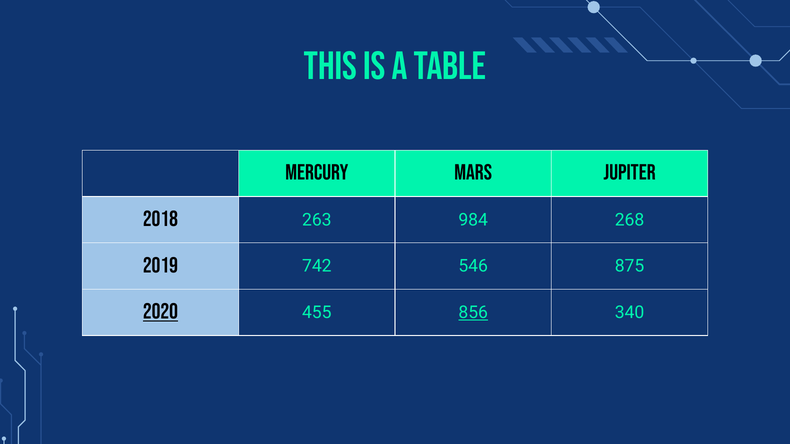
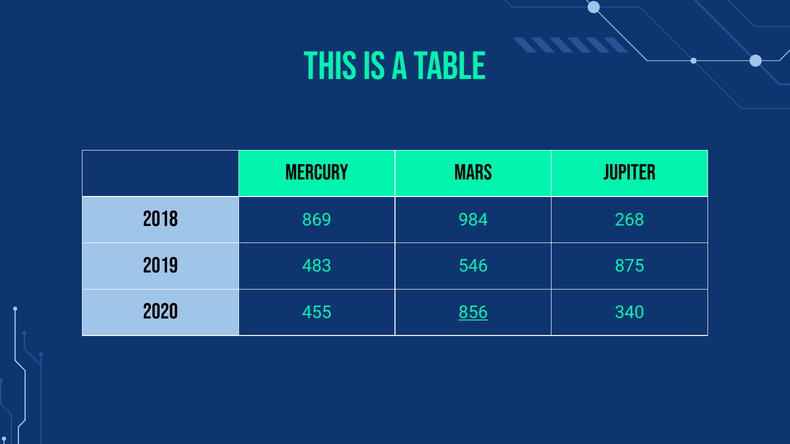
263: 263 -> 869 (317, 220)
742: 742 -> 483 (317, 266)
2020 underline: present -> none (160, 312)
